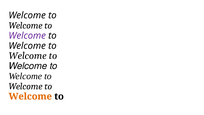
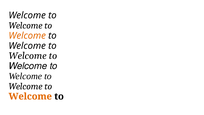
Welcome colour: purple -> orange (27, 36)
